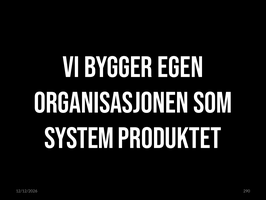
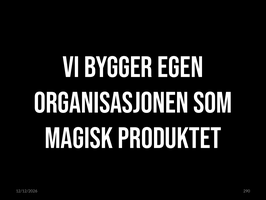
SYSTEM: SYSTEM -> MAGISK (79, 138)
